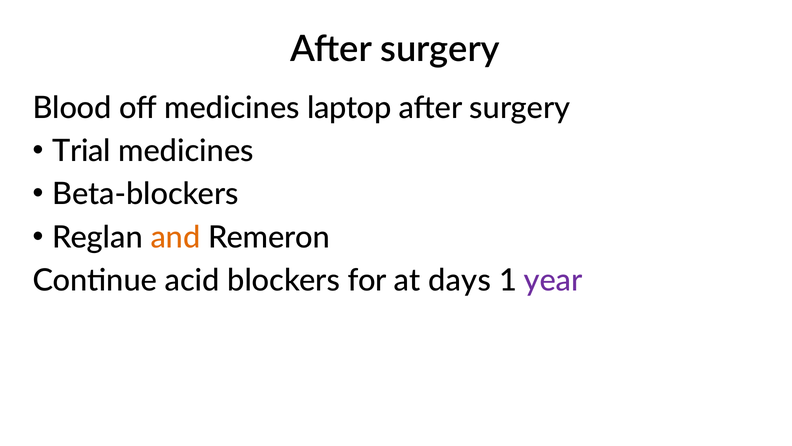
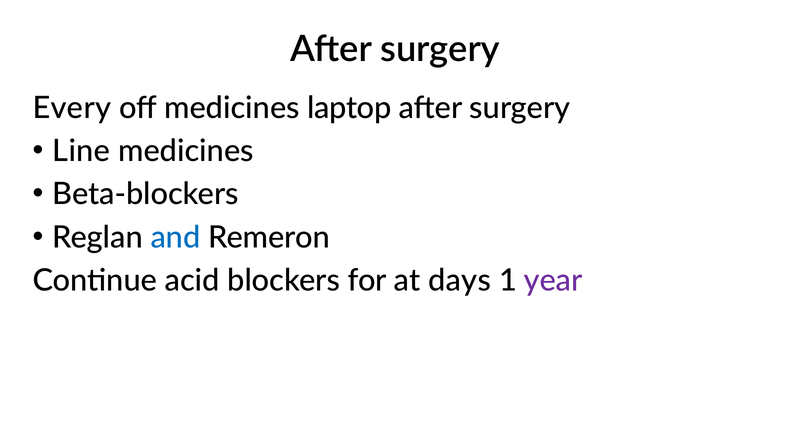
Blood: Blood -> Every (72, 108)
Trial: Trial -> Line (81, 151)
and colour: orange -> blue (176, 237)
